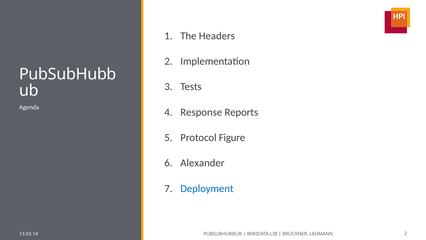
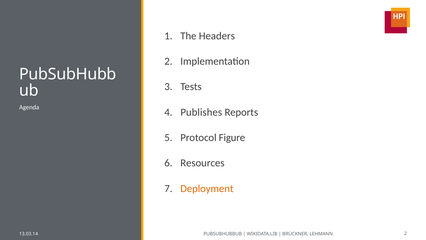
Response: Response -> Publishes (201, 112)
Alexander: Alexander -> Resources (202, 163)
Deployment colour: blue -> orange (207, 188)
